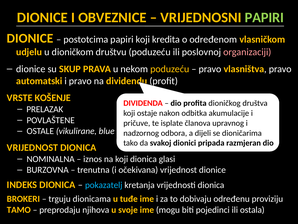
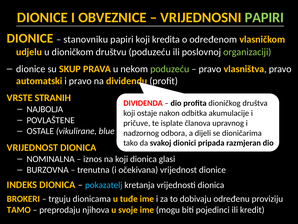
postotcima: postotcima -> stanovniku (86, 39)
organizaciji colour: pink -> light green (247, 52)
poduzeću colour: yellow -> light green (170, 69)
KOŠENJE: KOŠENJE -> STRANIH (53, 98)
PRELAZAK: PRELAZAK -> NAJBOLJA (45, 109)
ostala: ostala -> kredit (252, 209)
